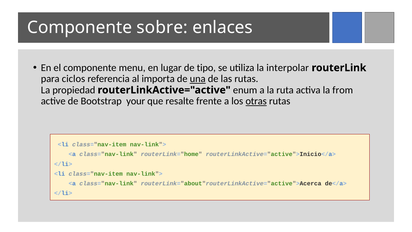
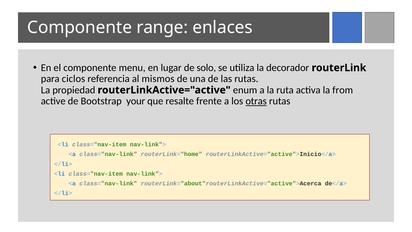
sobre: sobre -> range (162, 27)
tipo: tipo -> solo (206, 68)
interpolar: interpolar -> decorador (288, 68)
importa: importa -> mismos (158, 79)
una underline: present -> none (198, 79)
